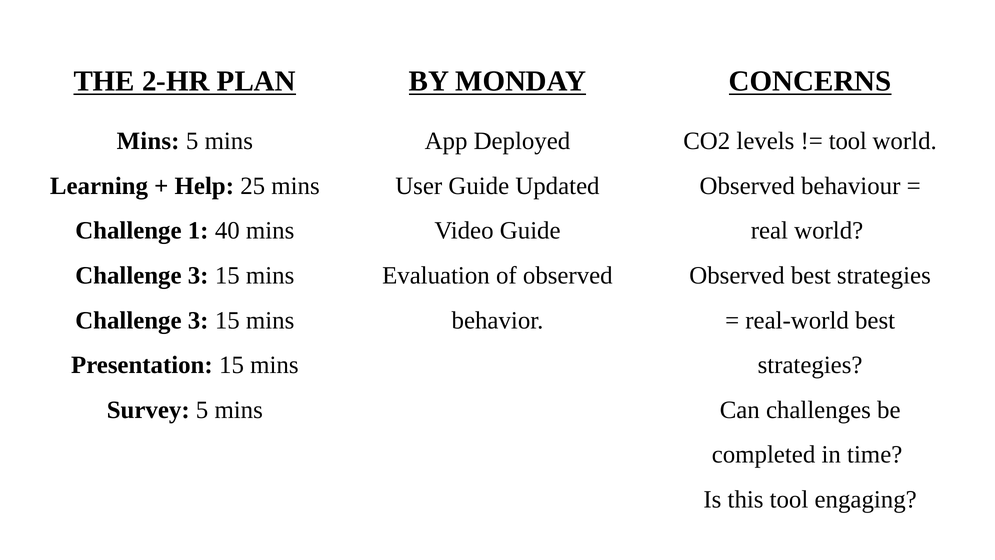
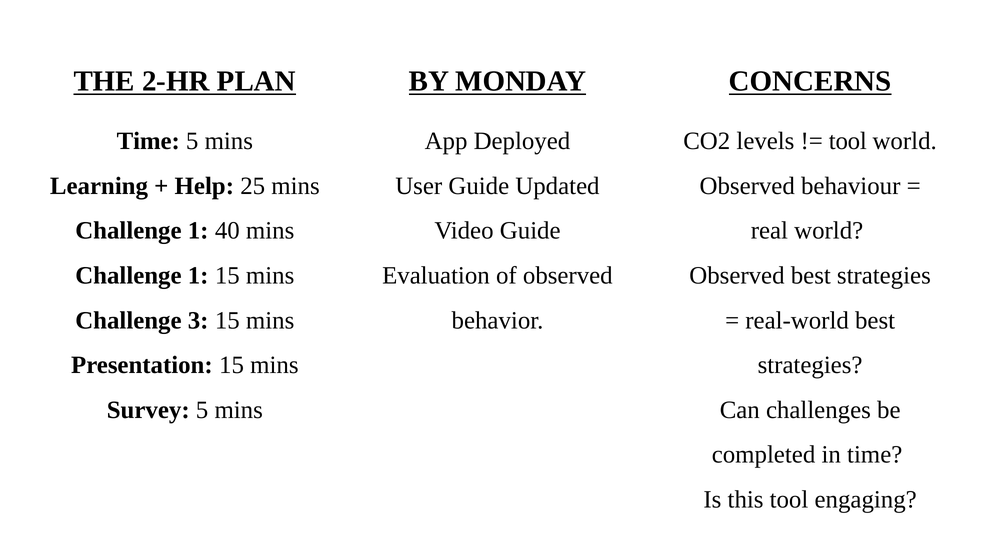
Mins: Mins -> Time (148, 141)
3: 3 -> 1 (198, 275)
